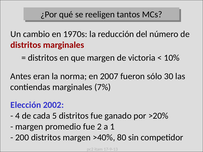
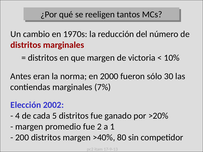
2007: 2007 -> 2000 (109, 76)
